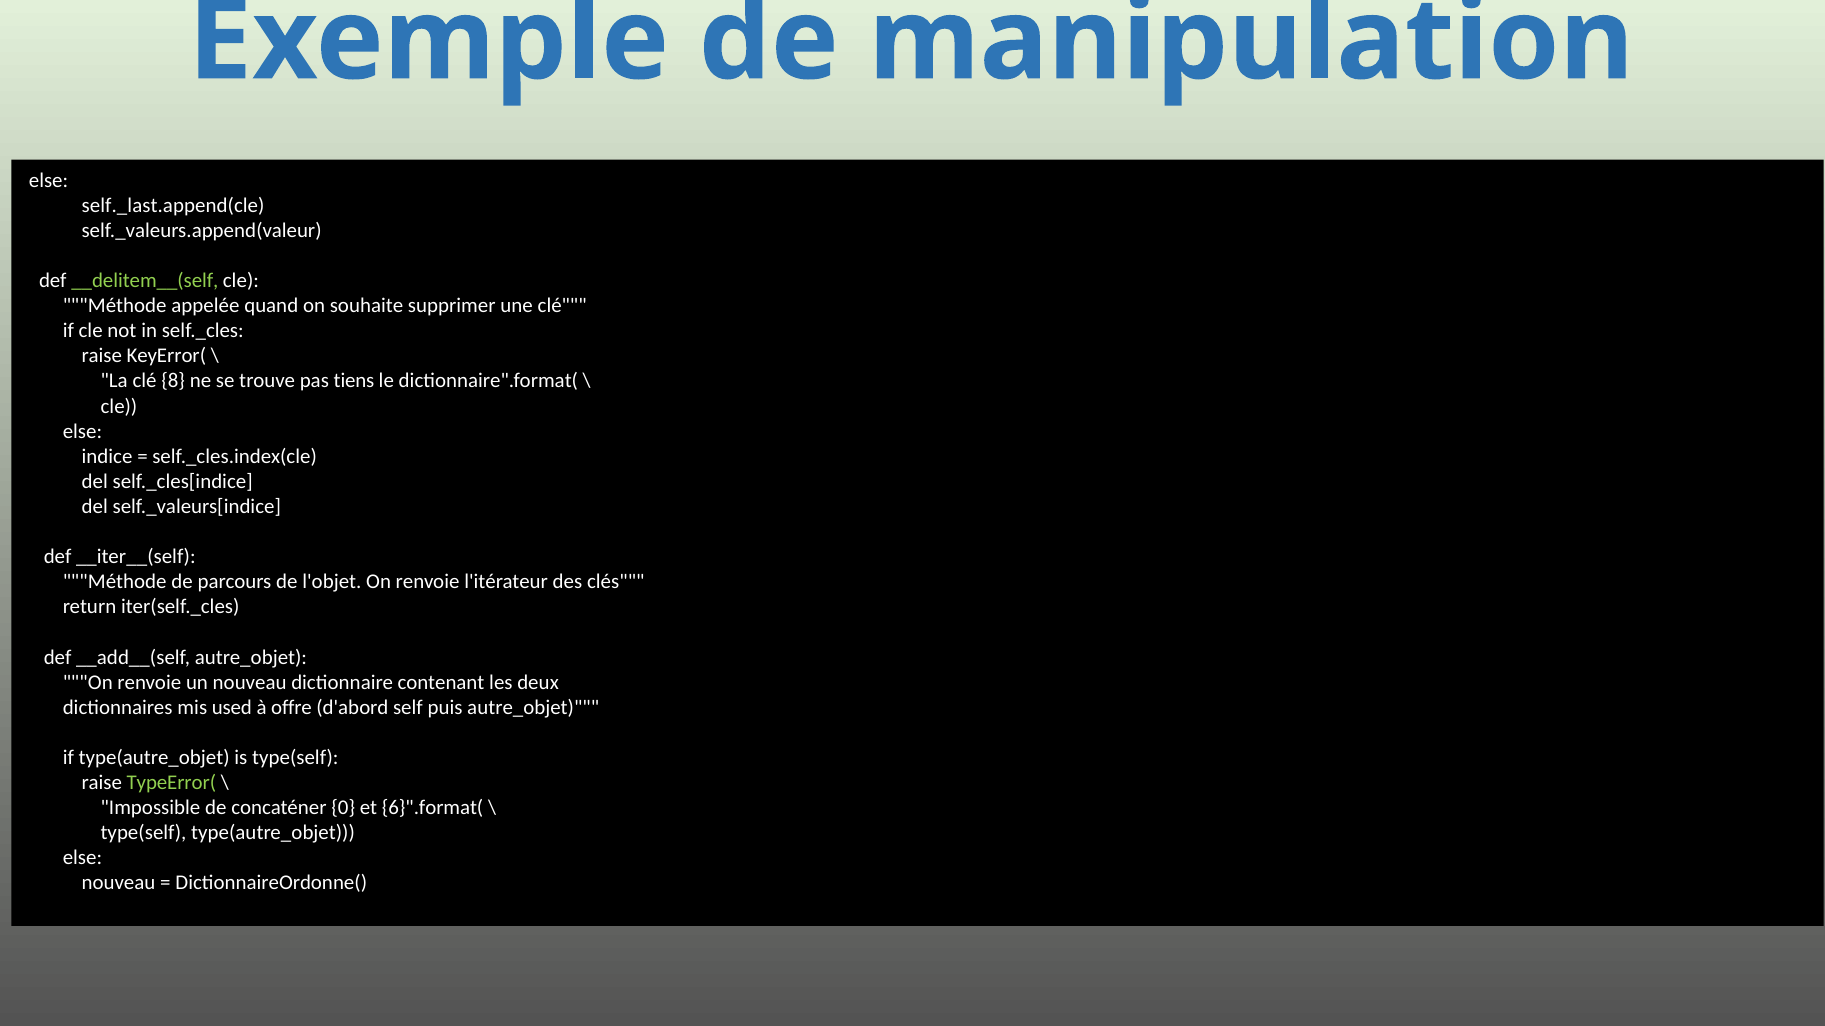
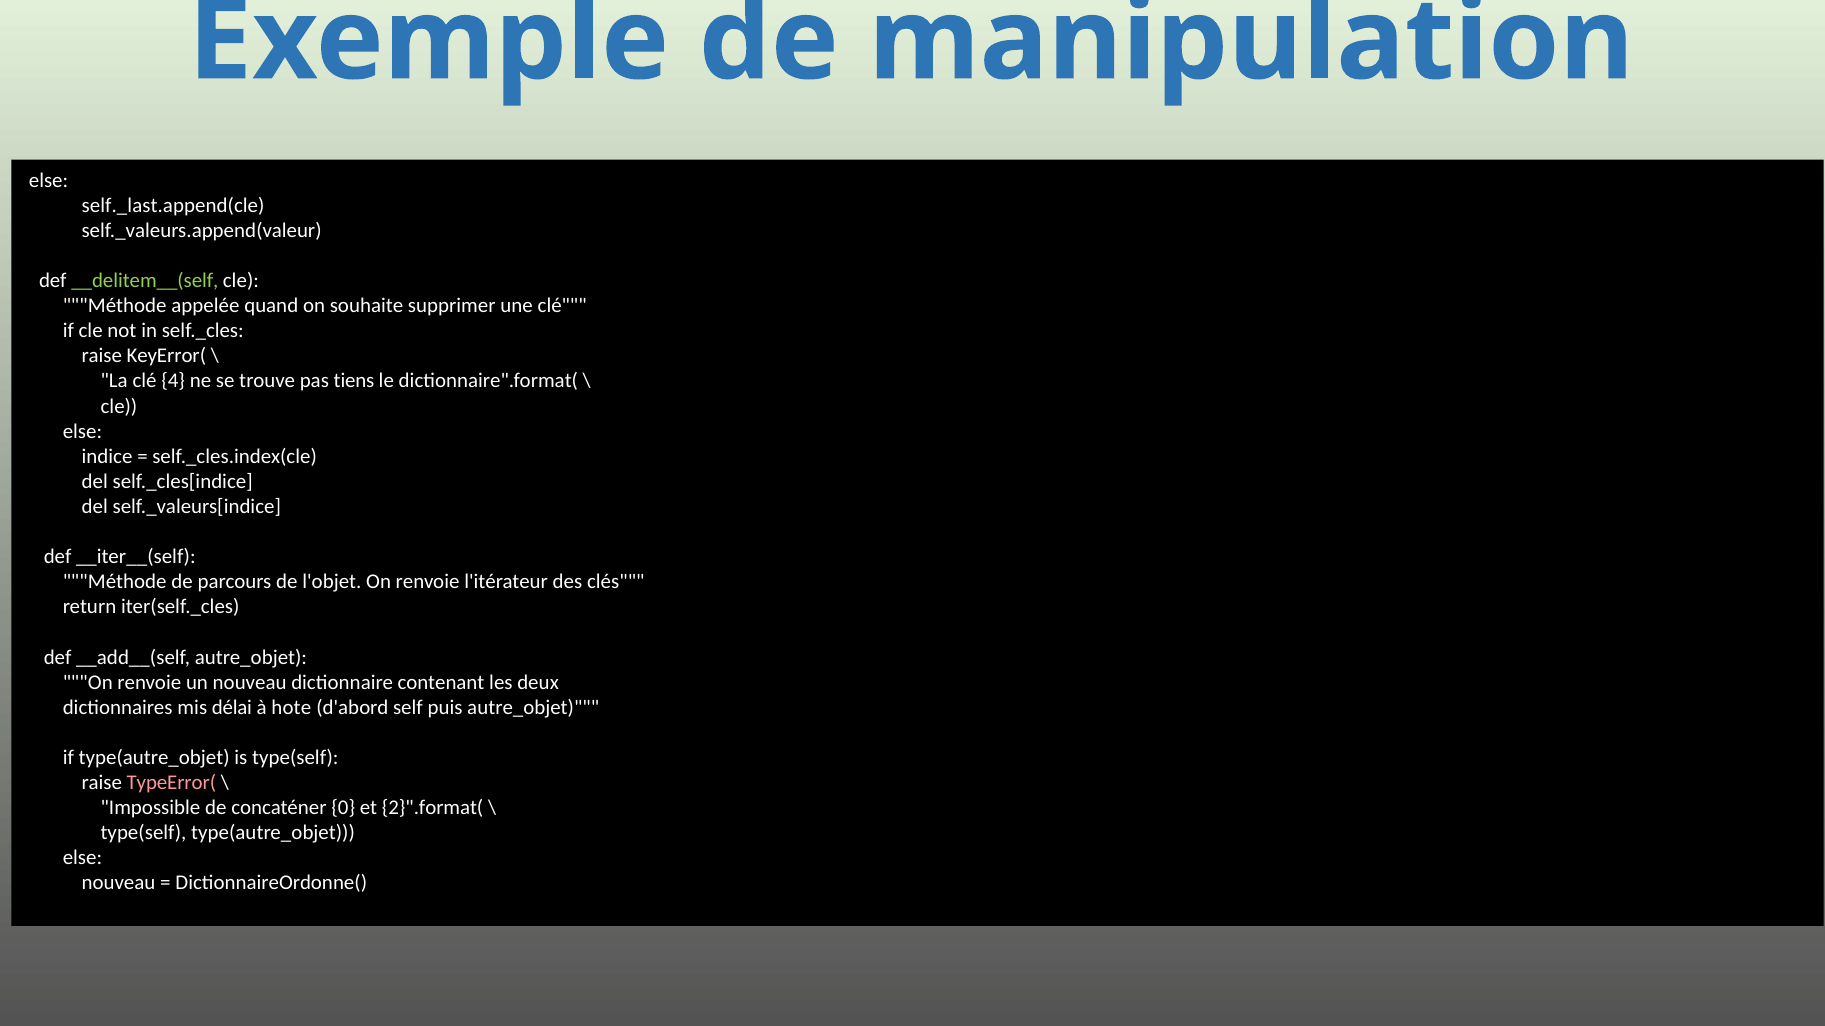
8: 8 -> 4 (173, 381)
used: used -> délai (232, 708)
offre: offre -> hote (291, 708)
TypeError( colour: light green -> pink (171, 783)
6}".format(: 6}".format( -> 2}".format( (433, 808)
